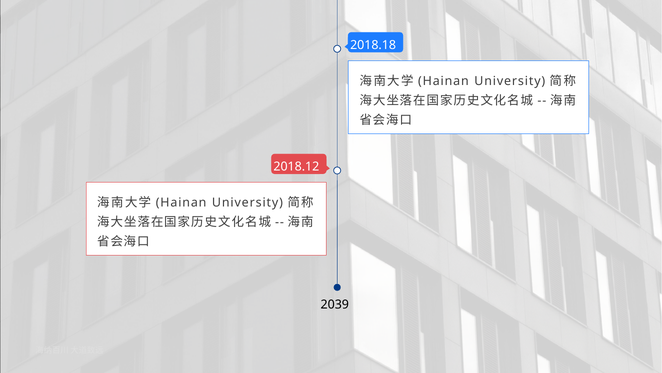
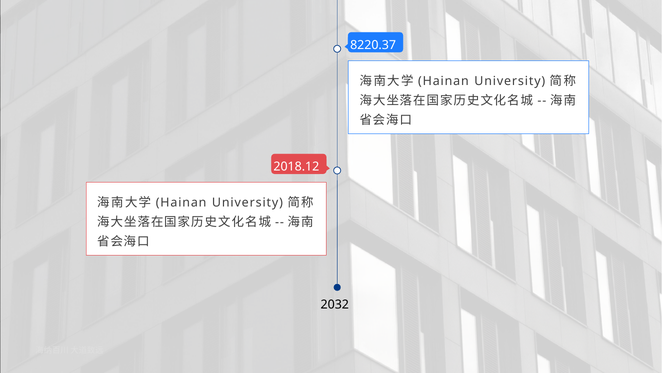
2018.18: 2018.18 -> 8220.37 (373, 45)
2039: 2039 -> 2032 (335, 304)
